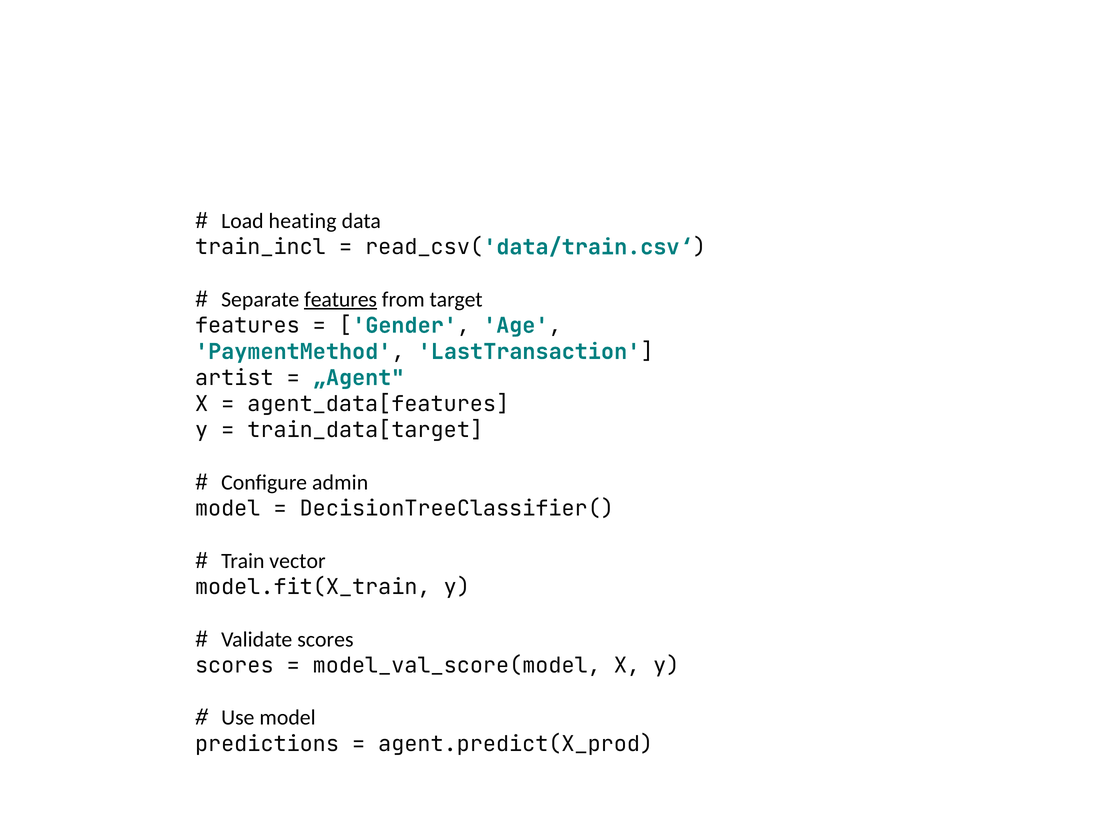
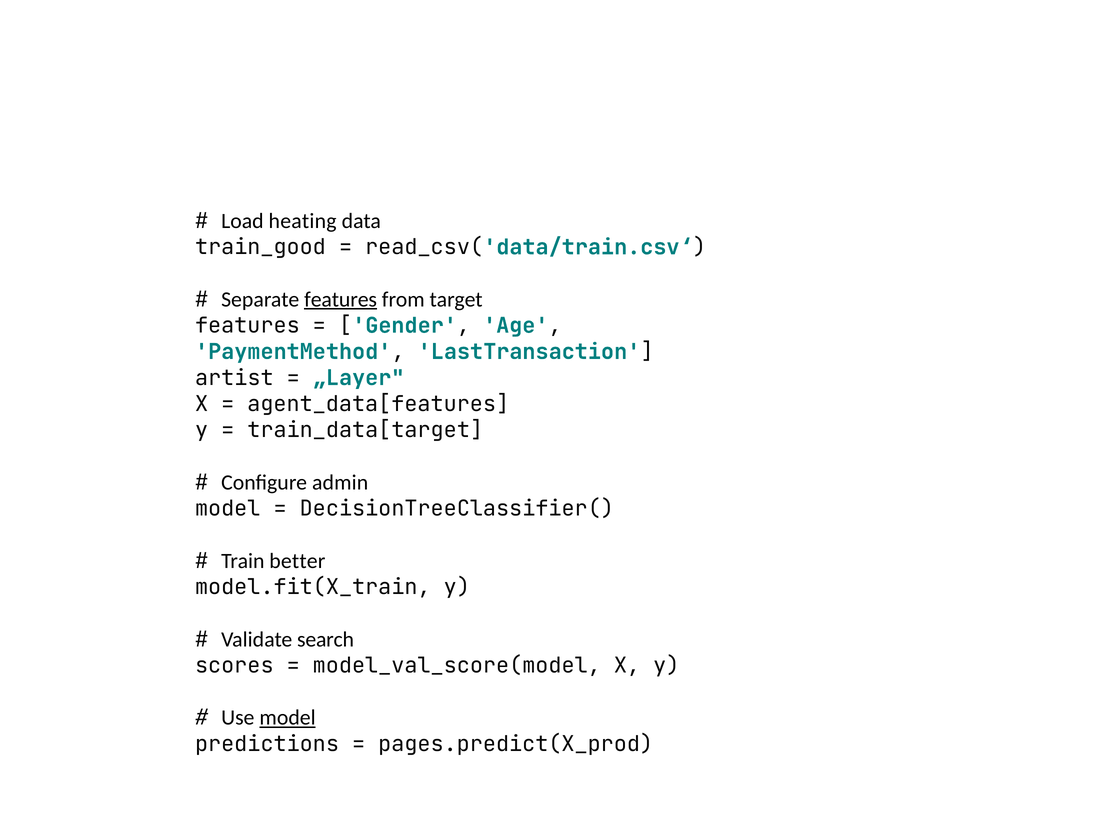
train_incl: train_incl -> train_good (260, 247)
„Agent: „Agent -> „Layer (359, 378)
vector: vector -> better (297, 561)
Validate scores: scores -> search (326, 639)
model underline: none -> present (288, 718)
agent.predict(X_prod: agent.predict(X_prod -> pages.predict(X_prod (516, 744)
